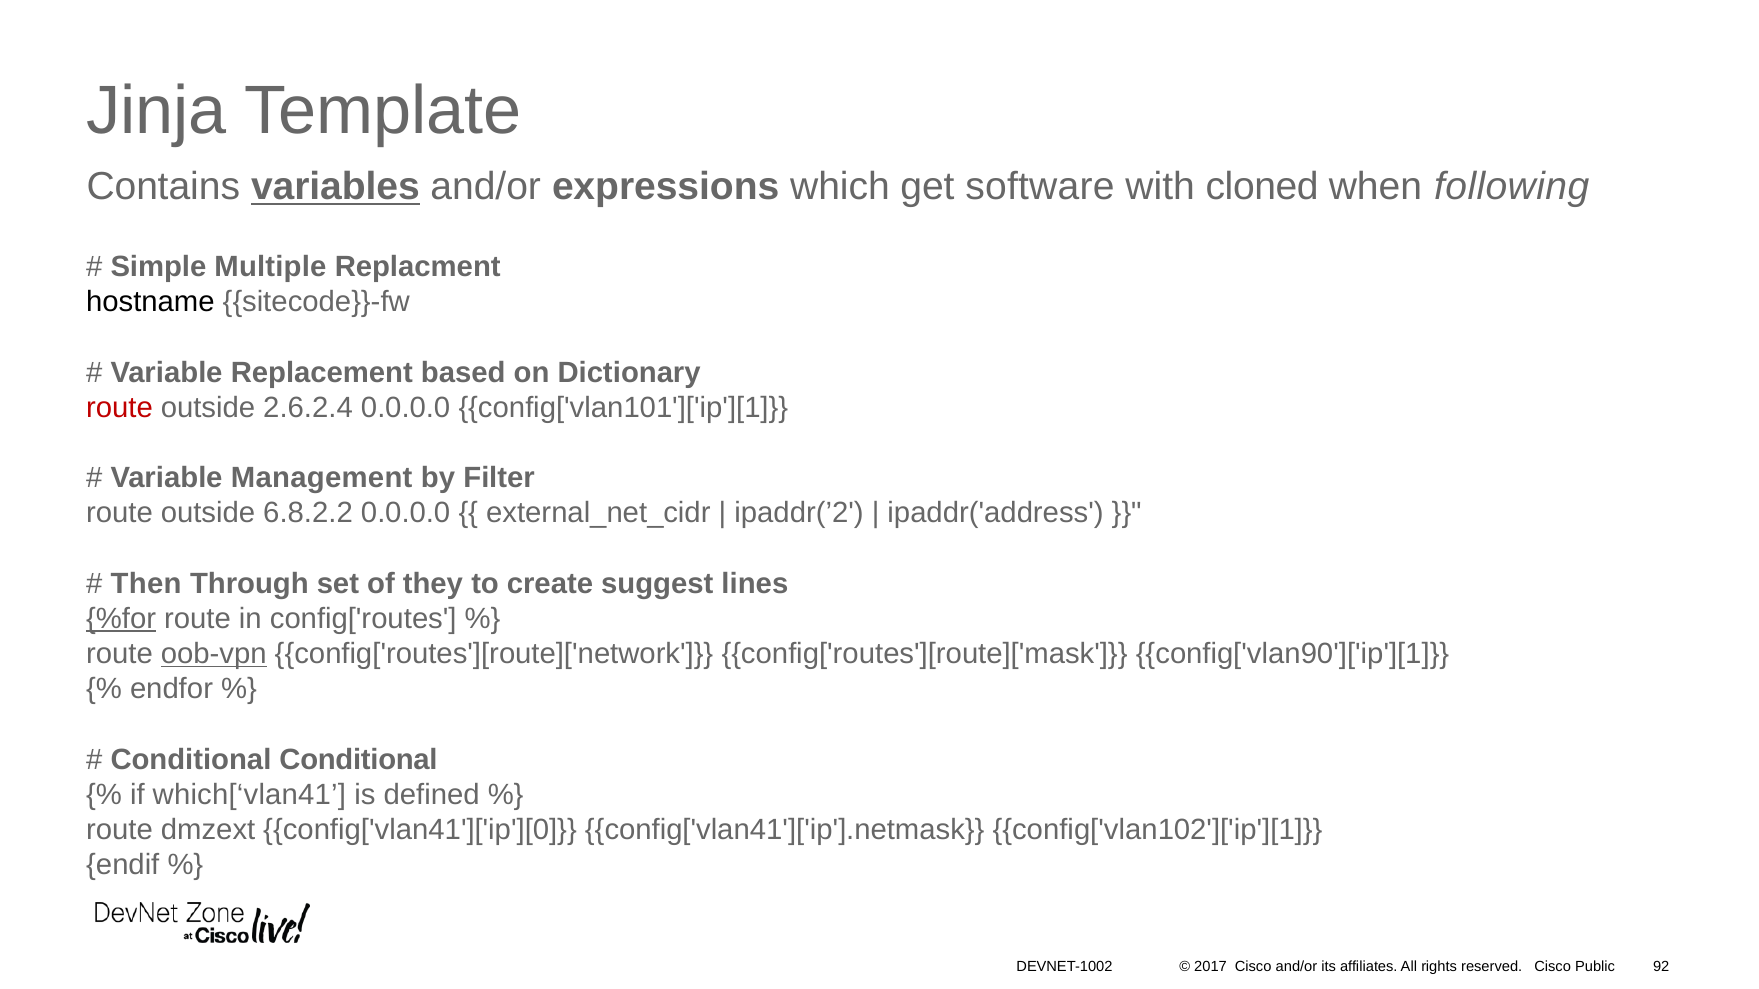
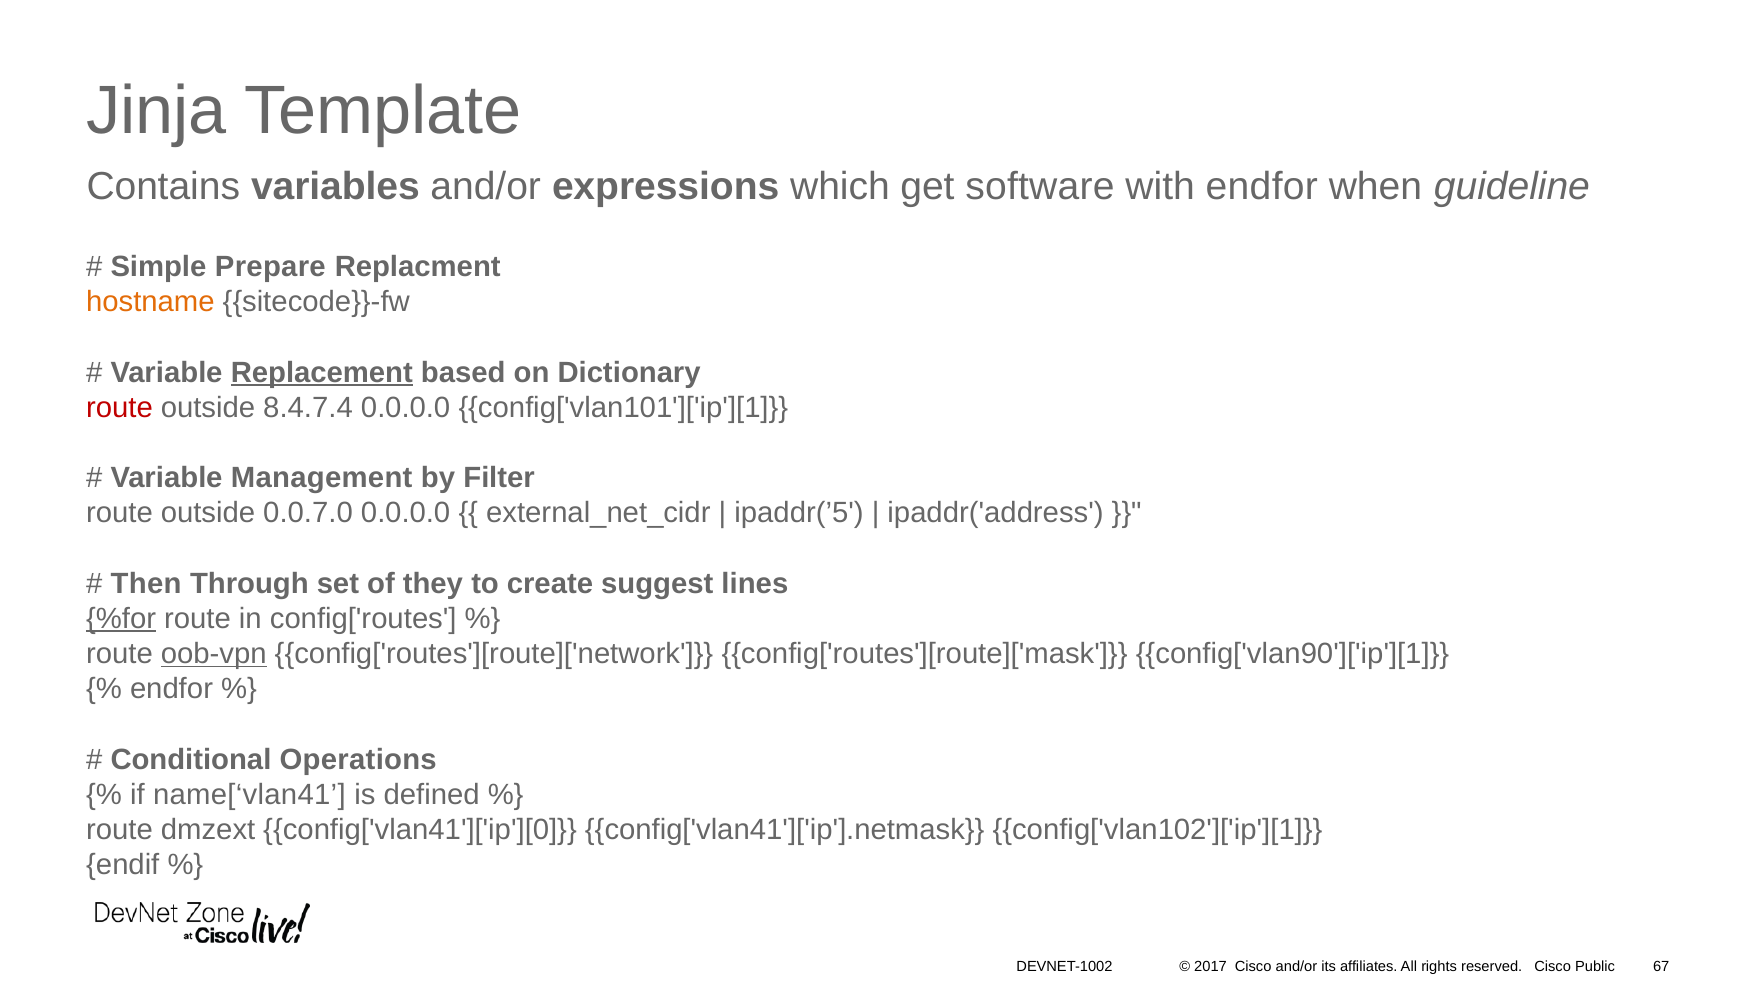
variables underline: present -> none (335, 187)
with cloned: cloned -> endfor (1262, 187)
following: following -> guideline (1512, 187)
Multiple: Multiple -> Prepare (270, 267)
hostname colour: black -> orange (150, 302)
Replacement underline: none -> present (322, 373)
2.6.2.4: 2.6.2.4 -> 8.4.7.4 (308, 408)
6.8.2.2: 6.8.2.2 -> 0.0.7.0 (308, 513)
ipaddr(’2: ipaddr(’2 -> ipaddr(’5 (799, 513)
Conditional Conditional: Conditional -> Operations (358, 760)
which[‘vlan41: which[‘vlan41 -> name[‘vlan41 (249, 795)
92: 92 -> 67 (1661, 967)
